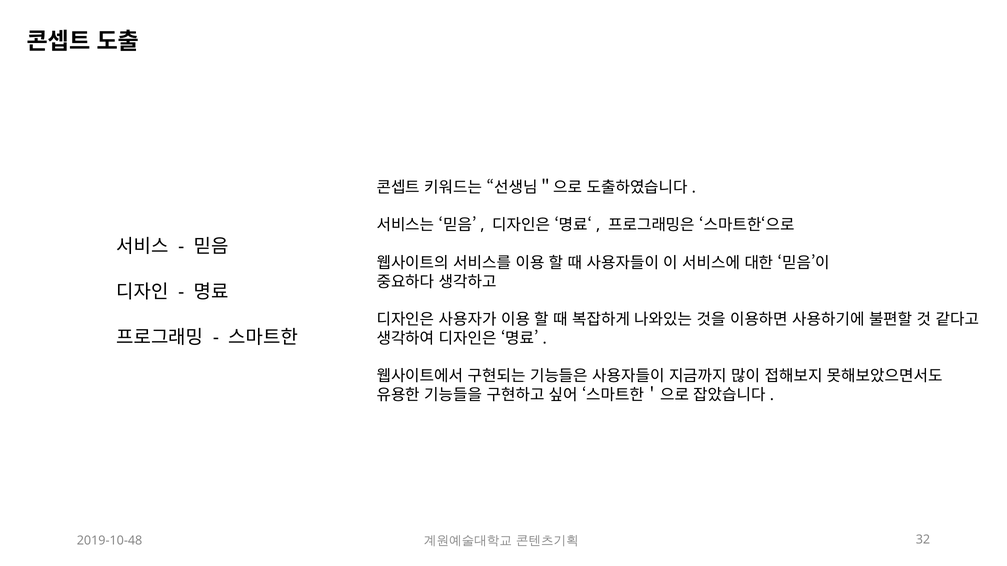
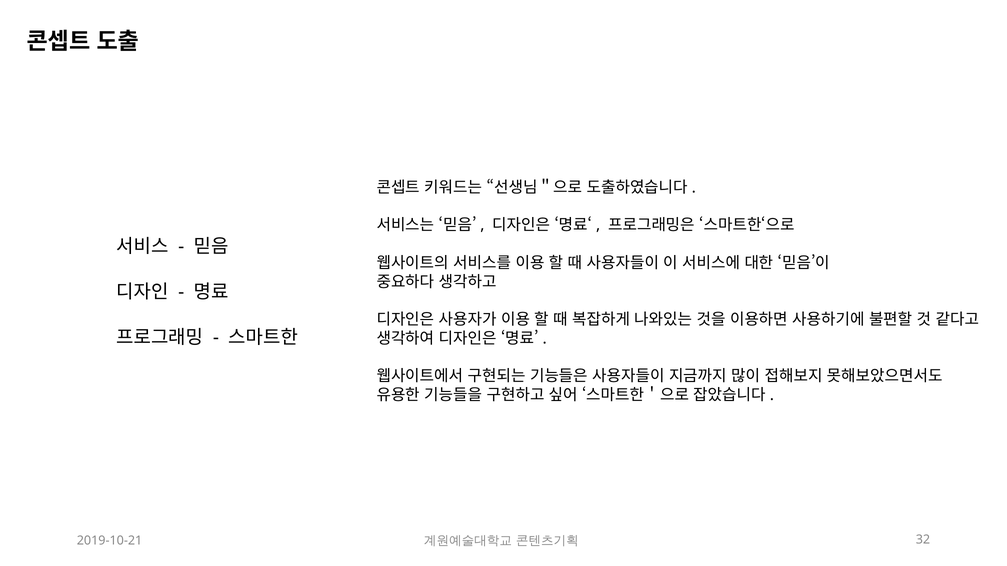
2019-10-48: 2019-10-48 -> 2019-10-21 (110, 541)
